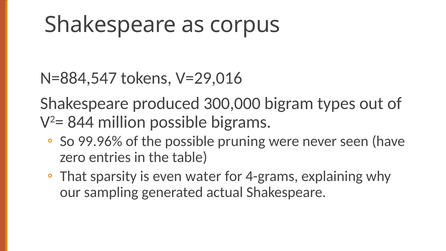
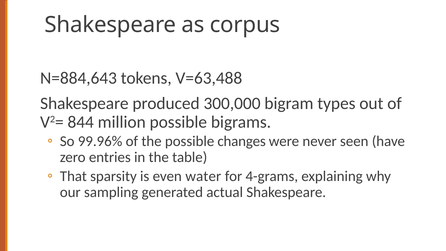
N=884,547: N=884,547 -> N=884,643 (79, 78)
V=29,016: V=29,016 -> V=63,488 (209, 78)
pruning: pruning -> changes (242, 141)
